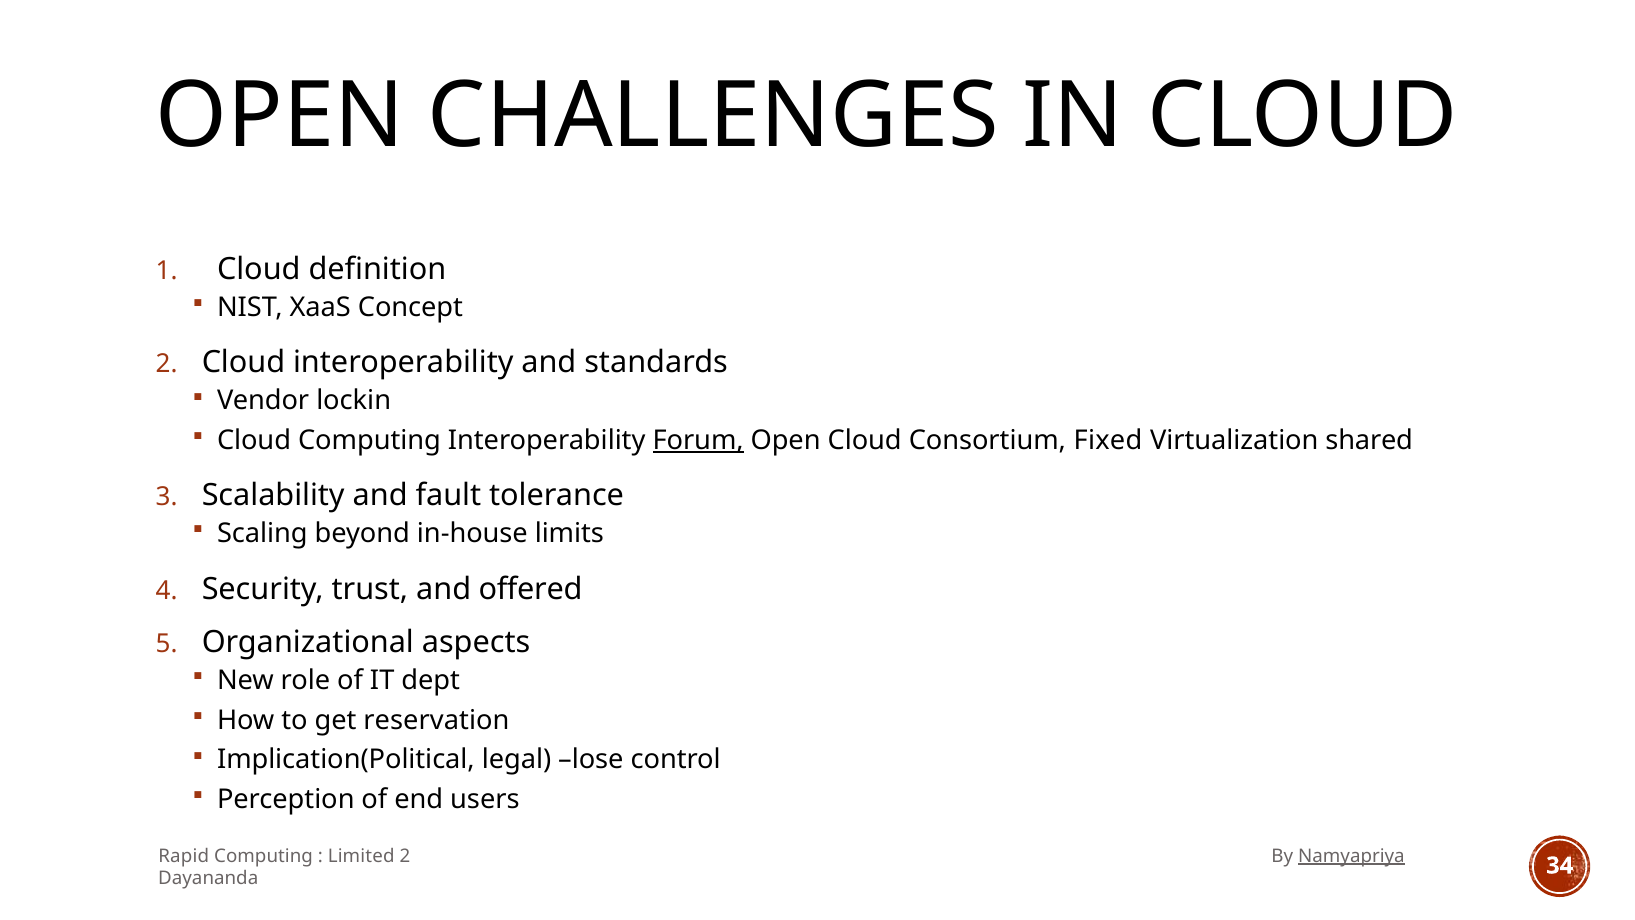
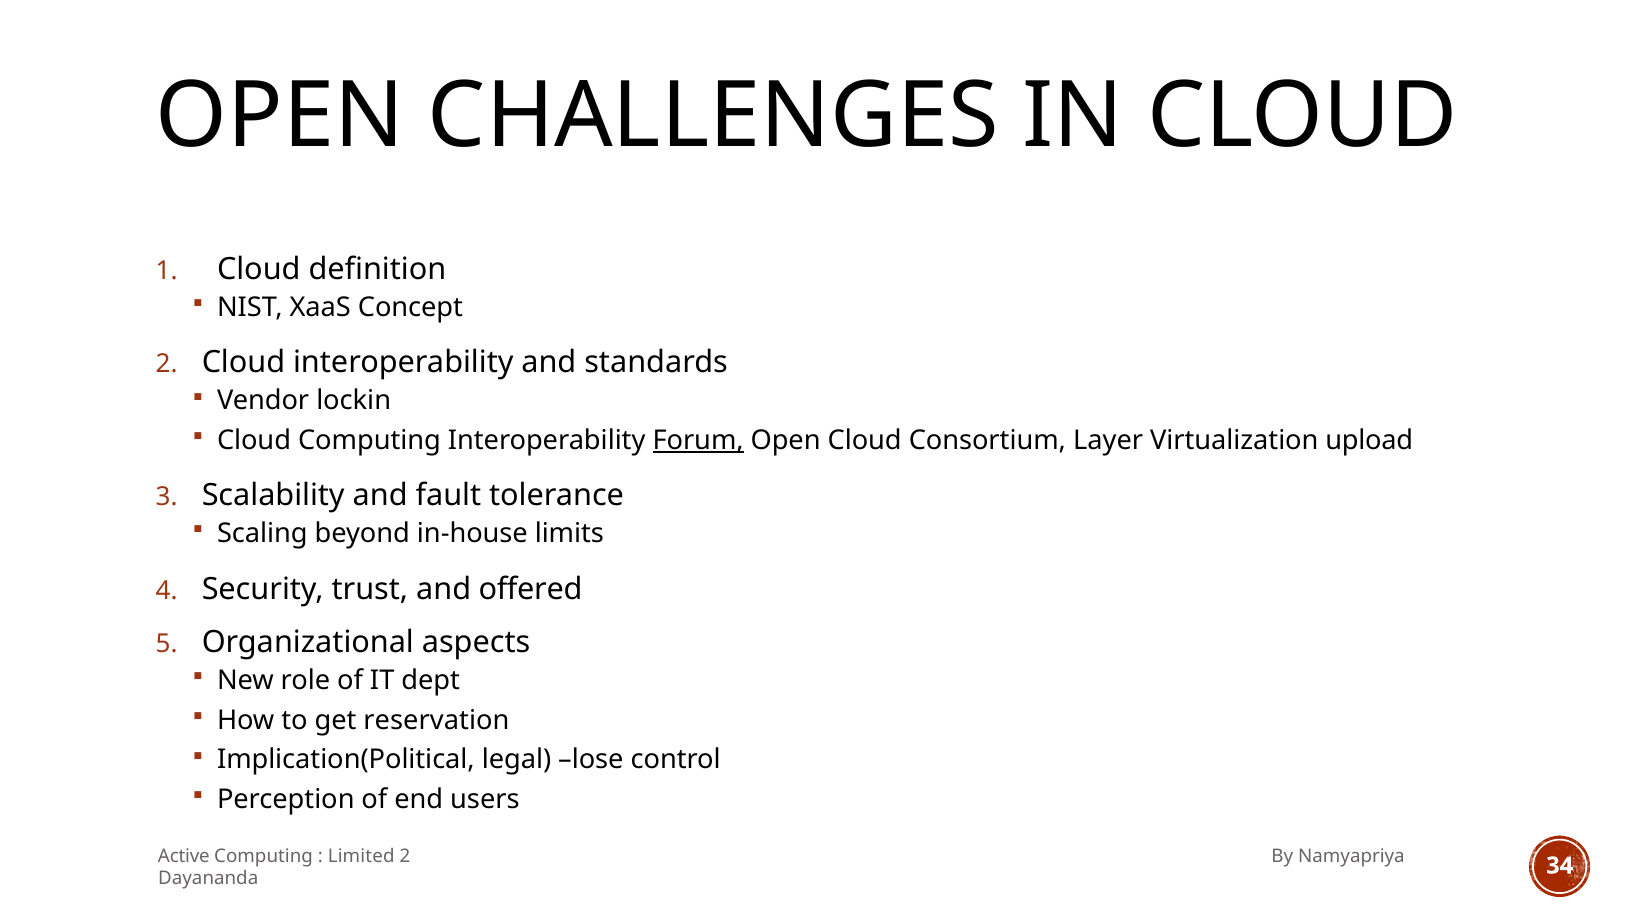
Fixed: Fixed -> Layer (1108, 440)
shared: shared -> upload (1369, 440)
Rapid: Rapid -> Active (184, 856)
Namyapriya underline: present -> none (1351, 856)
